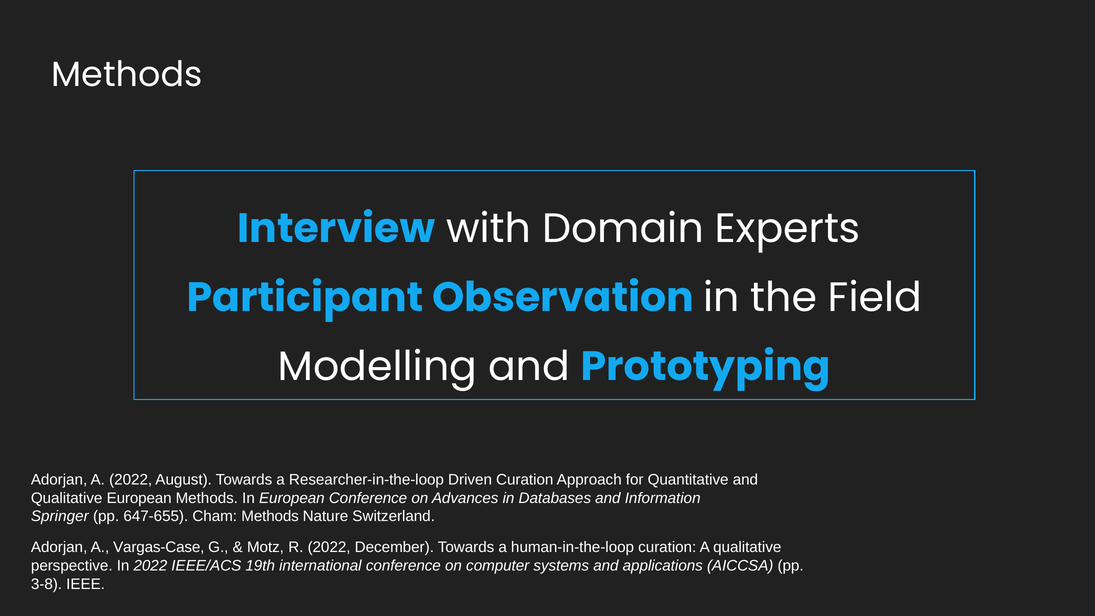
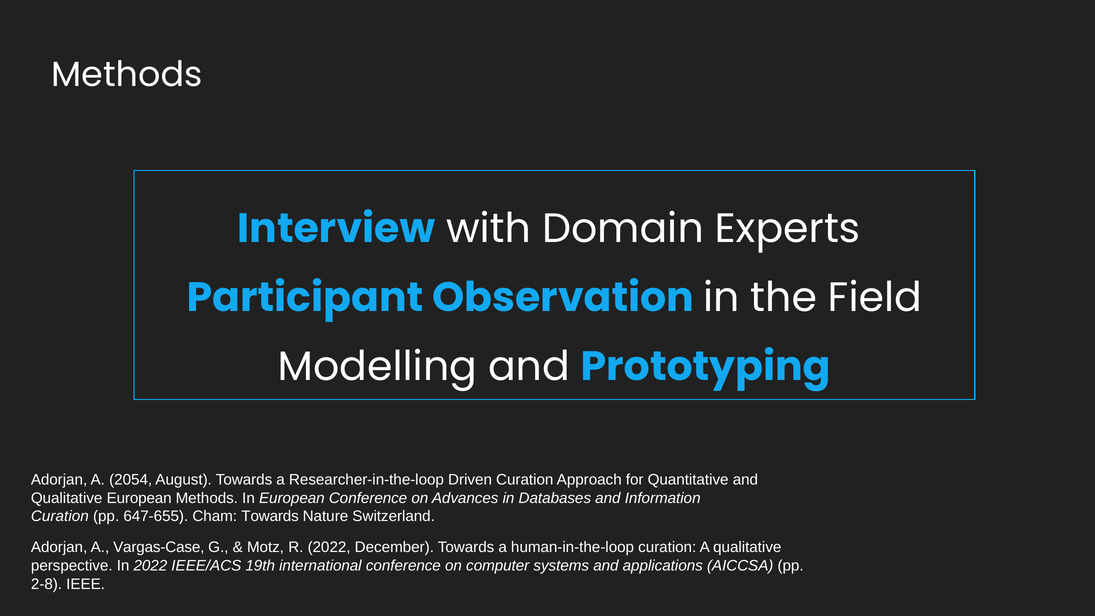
A 2022: 2022 -> 2054 (131, 480)
Springer: Springer -> Curation (60, 516)
Cham Methods: Methods -> Towards (270, 516)
3-8: 3-8 -> 2-8 (47, 584)
